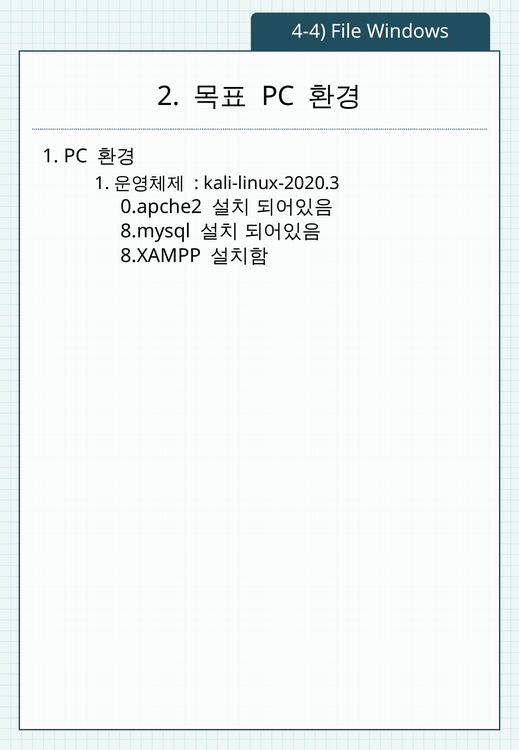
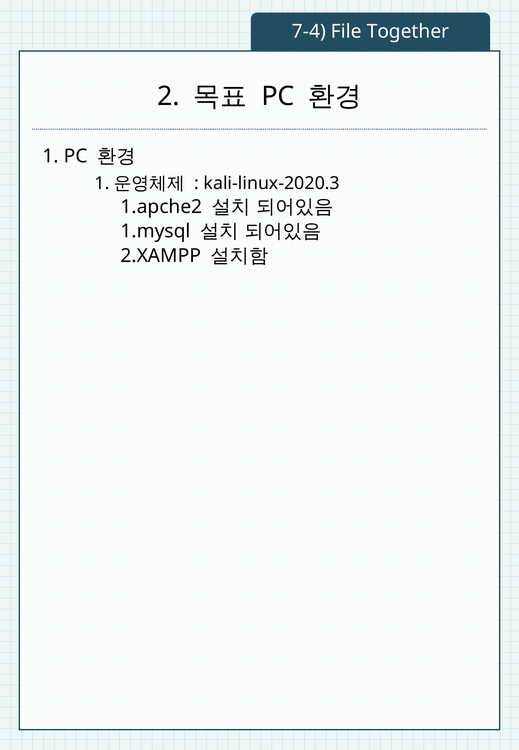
4-4: 4-4 -> 7-4 (309, 32)
Windows: Windows -> Together (408, 32)
0.apche2: 0.apche2 -> 1.apche2 (161, 207)
8.mysql: 8.mysql -> 1.mysql (156, 231)
8.XAMPP: 8.XAMPP -> 2.XAMPP (161, 256)
